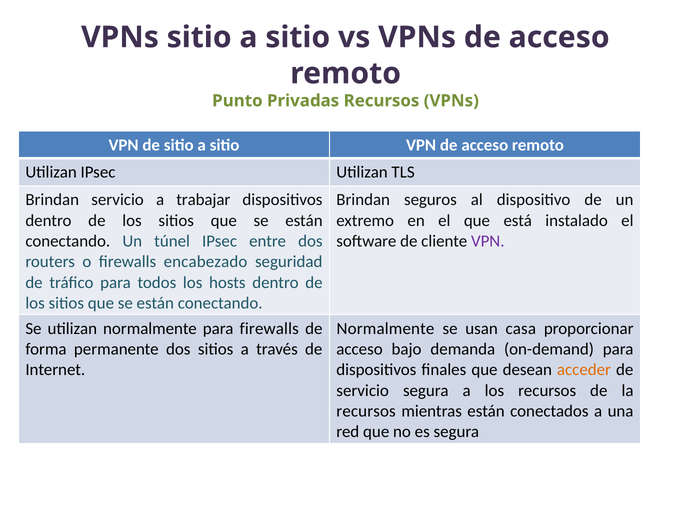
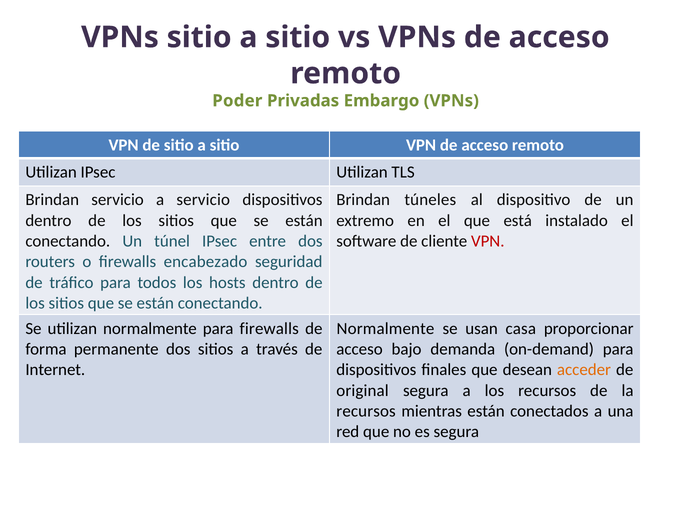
Punto: Punto -> Poder (237, 101)
Privadas Recursos: Recursos -> Embargo (381, 101)
a trabajar: trabajar -> servicio (203, 200)
seguros: seguros -> túneles (430, 200)
VPN colour: purple -> red (488, 241)
servicio: servicio -> original (363, 390)
